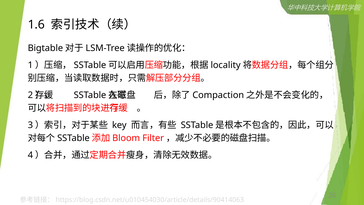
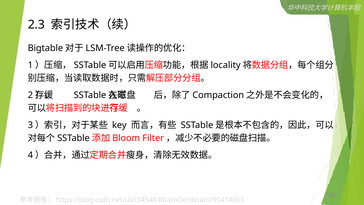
1.6: 1.6 -> 2.3 (36, 25)
